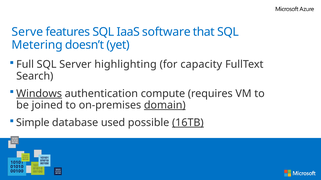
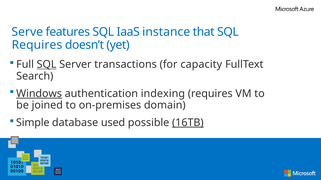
software: software -> instance (166, 32)
Metering: Metering -> Requires (37, 45)
SQL underline: none -> present (47, 65)
highlighting: highlighting -> transactions (126, 65)
compute: compute -> indexing (163, 94)
domain underline: present -> none (165, 105)
